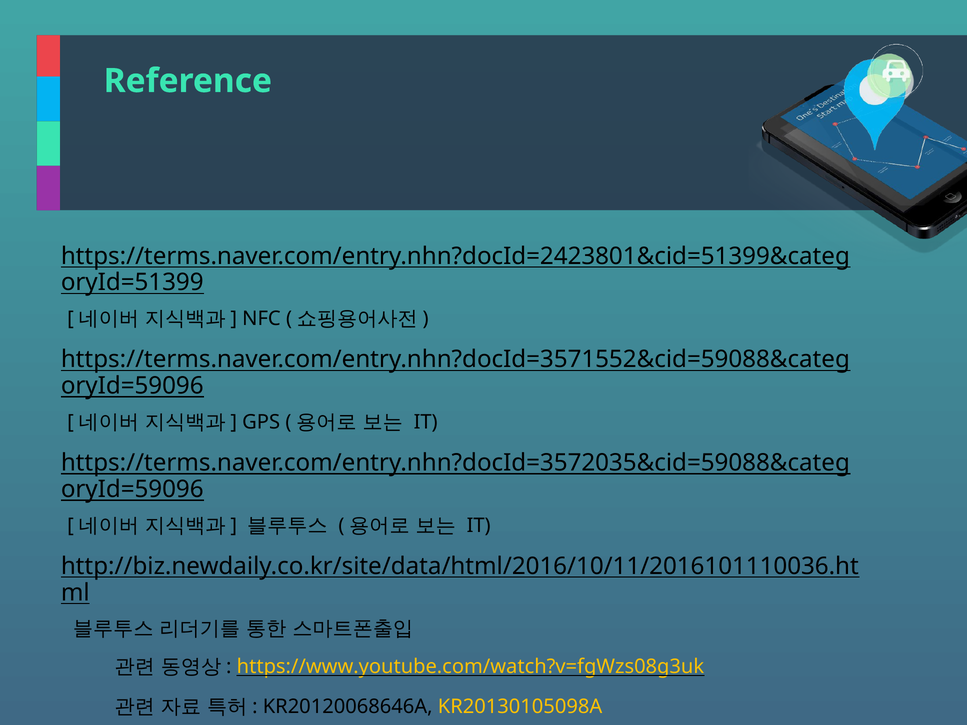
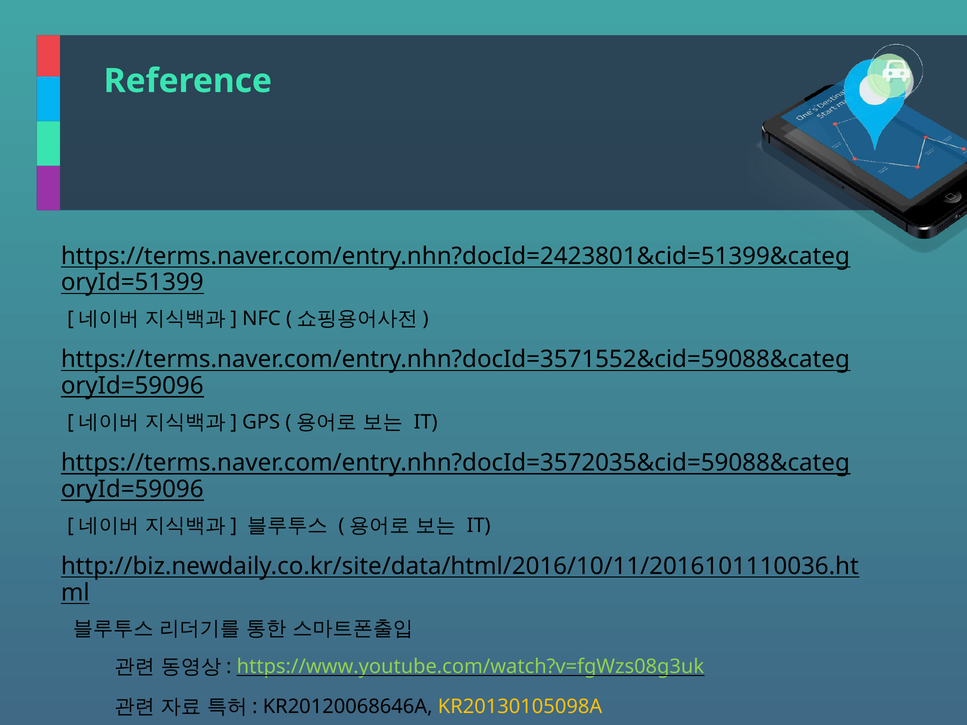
https://www.youtube.com/watch?v=fgWzs08g3uk colour: yellow -> light green (470, 667)
